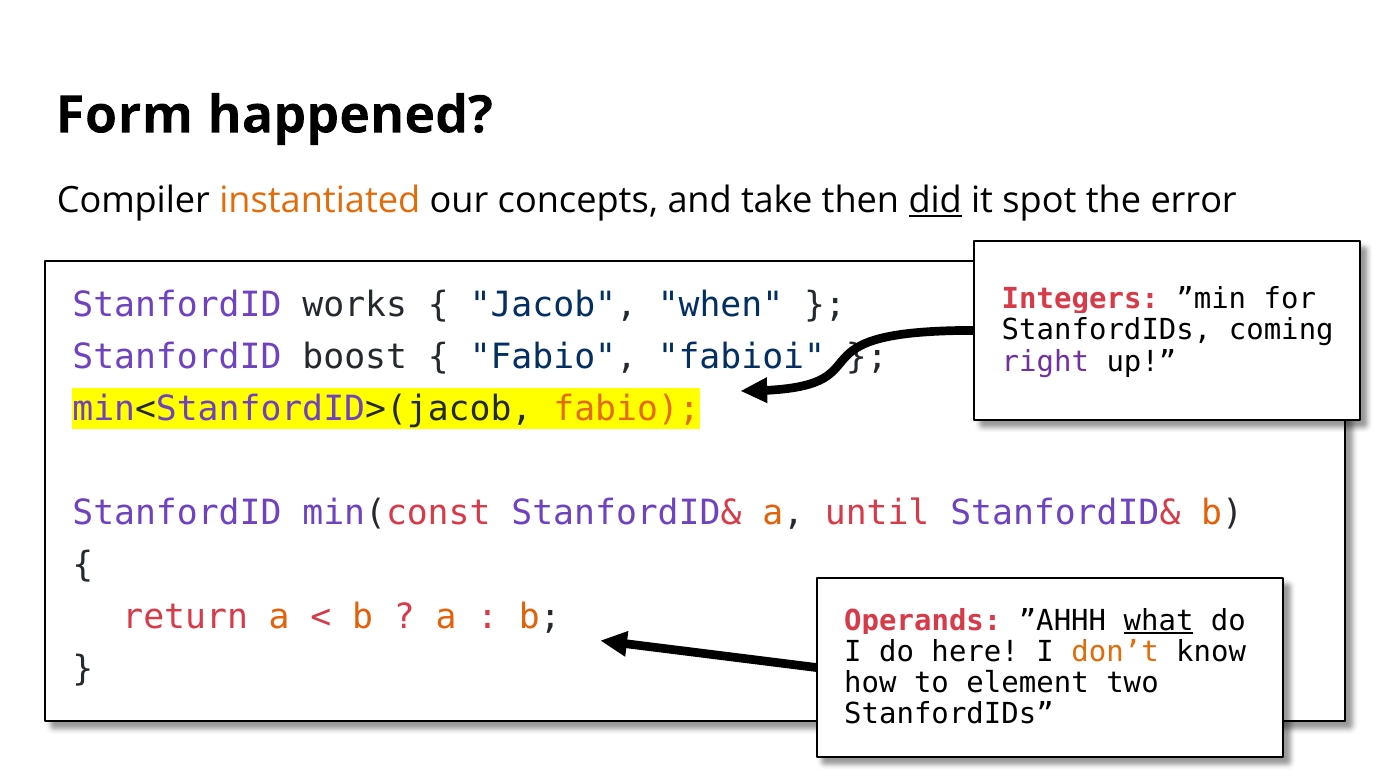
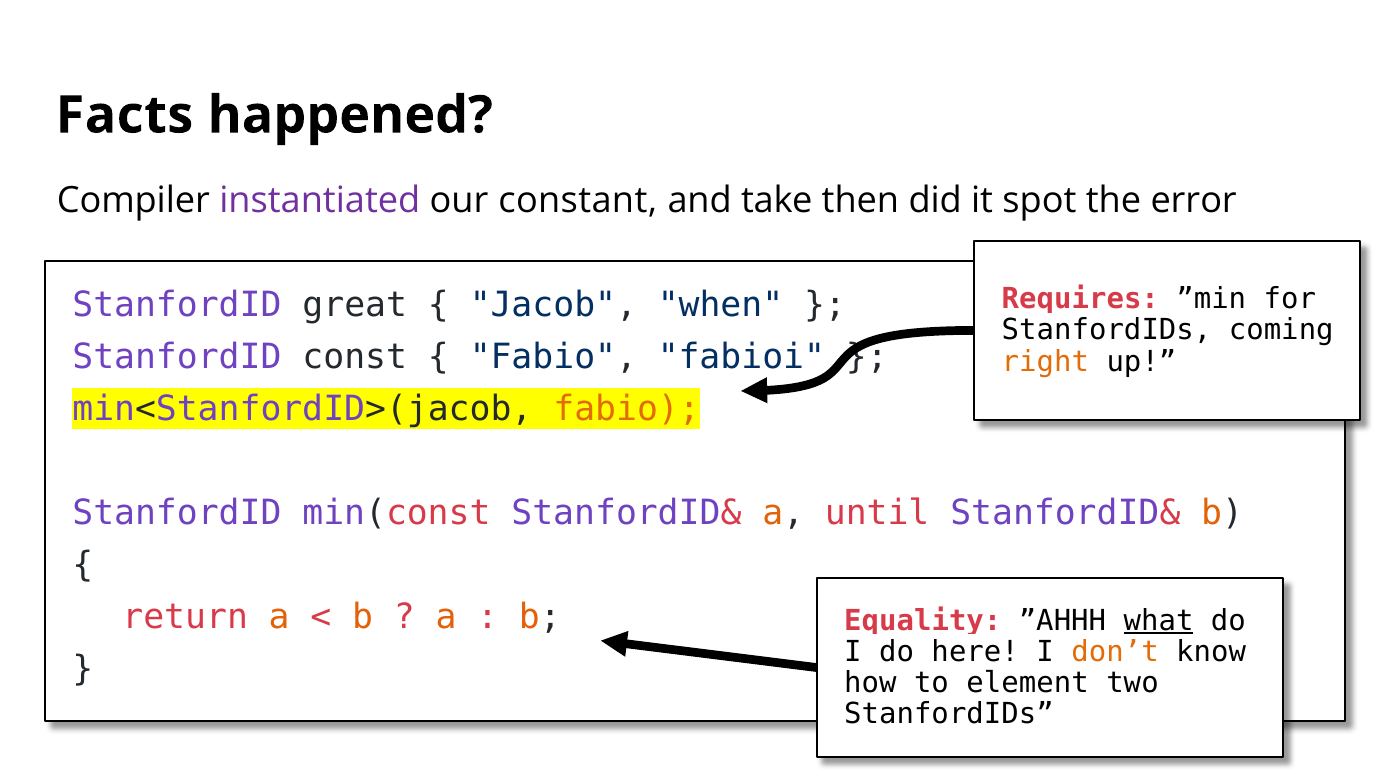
Form: Form -> Facts (124, 115)
instantiated colour: orange -> purple (320, 200)
concepts: concepts -> constant (578, 200)
did underline: present -> none (935, 200)
Integers: Integers -> Requires (1080, 299)
works: works -> great (355, 305)
boost: boost -> const (355, 357)
right colour: purple -> orange (1045, 361)
Operands: Operands -> Equality (923, 620)
